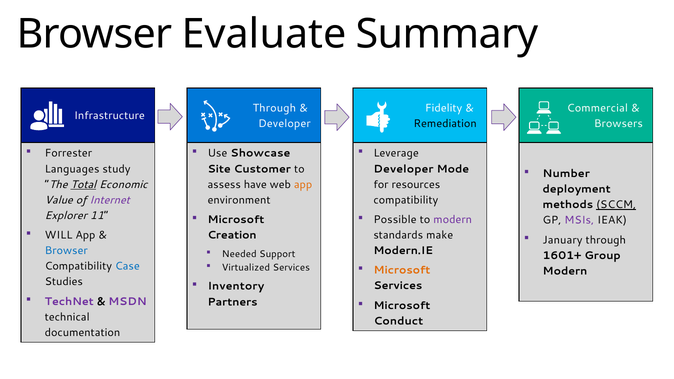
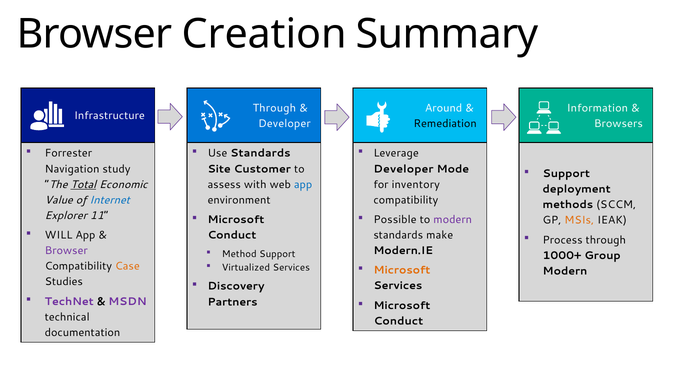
Evaluate: Evaluate -> Creation (264, 34)
Fidelity: Fidelity -> Around (444, 108)
Commercial: Commercial -> Information (597, 108)
Use Showcase: Showcase -> Standards (260, 153)
Languages: Languages -> Navigation (72, 169)
Number: Number -> Support (566, 174)
have: have -> with (255, 184)
app colour: orange -> blue (303, 184)
resources: resources -> inventory (416, 184)
Internet colour: purple -> blue (110, 200)
SCCM underline: present -> none (616, 205)
MSIs colour: purple -> orange (579, 220)
Creation: Creation -> Conduct (232, 235)
January: January -> Process (563, 240)
Browser colour: blue -> purple (66, 251)
Needed: Needed -> Method (239, 254)
1601+: 1601+ -> 1000+ (562, 256)
Case colour: blue -> orange (127, 266)
Inventory: Inventory -> Discovery (236, 286)
